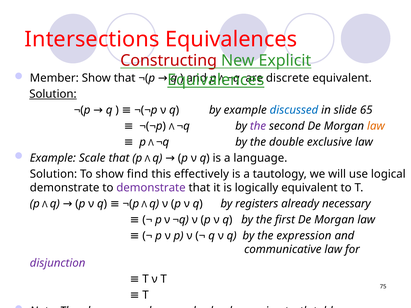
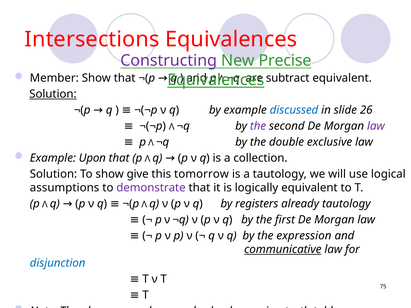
Constructing colour: red -> purple (169, 61)
Explicit: Explicit -> Precise (285, 61)
discrete: discrete -> subtract (288, 78)
65: 65 -> 26 (366, 110)
law colour: orange -> purple (376, 126)
Scale: Scale -> Upon (92, 158)
language: language -> collection (260, 158)
find: find -> give (138, 174)
effectively: effectively -> tomorrow (201, 174)
demonstrate: demonstrate -> assumptions (65, 188)
already necessary: necessary -> tautology (346, 204)
communicative underline: none -> present (283, 249)
disjunction colour: purple -> blue (58, 263)
